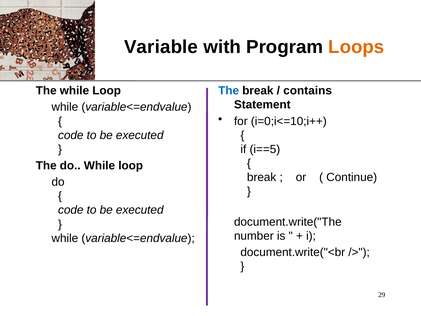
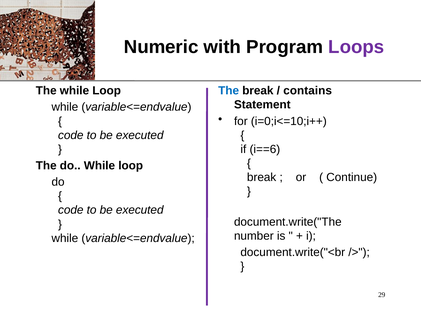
Variable: Variable -> Numeric (161, 47)
Loops colour: orange -> purple (356, 47)
i==5: i==5 -> i==6 (265, 149)
